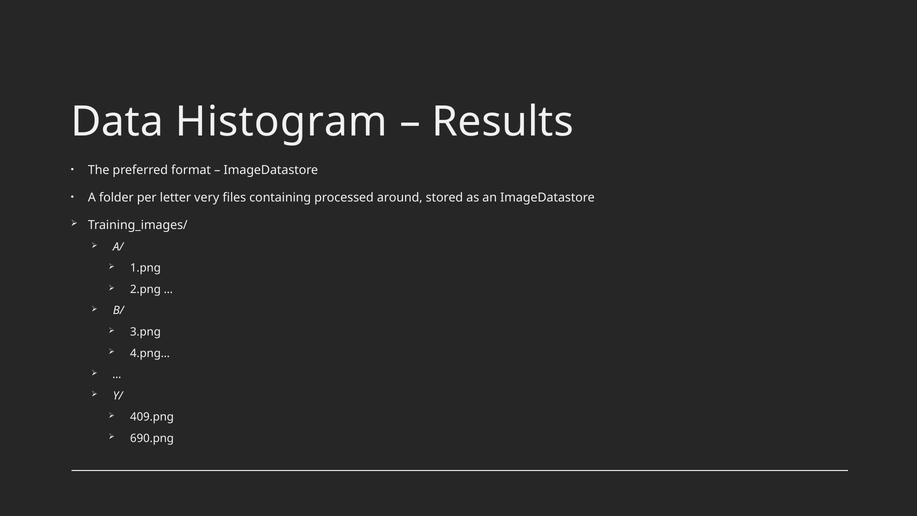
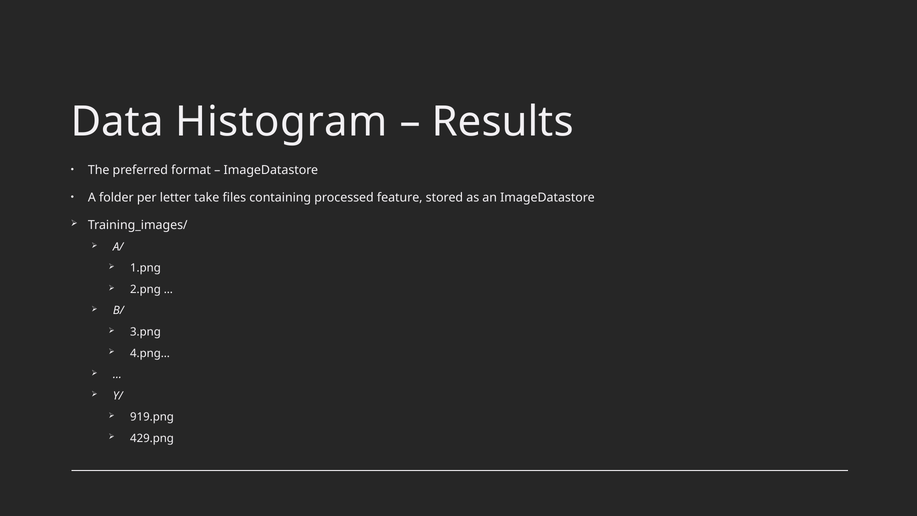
very: very -> take (207, 198)
around: around -> feature (400, 198)
409.png: 409.png -> 919.png (152, 417)
690.png: 690.png -> 429.png (152, 438)
